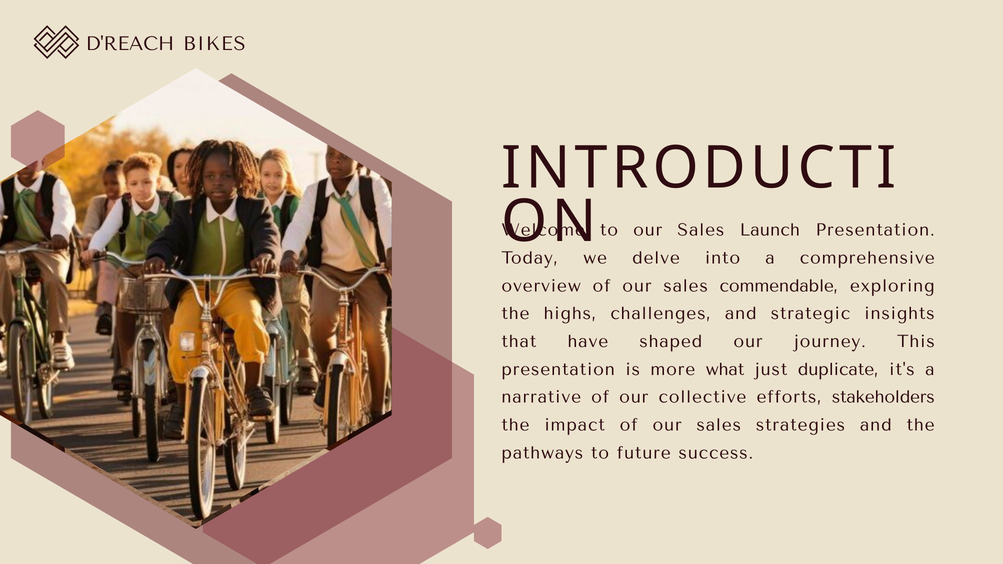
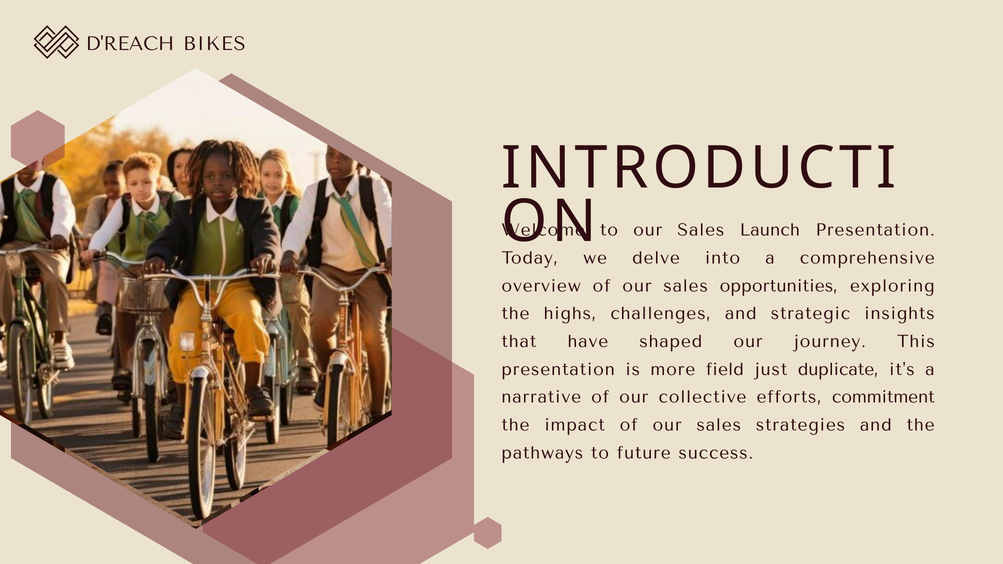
commendable: commendable -> opportunities (779, 286)
what: what -> field (725, 369)
stakeholders: stakeholders -> commitment (883, 397)
